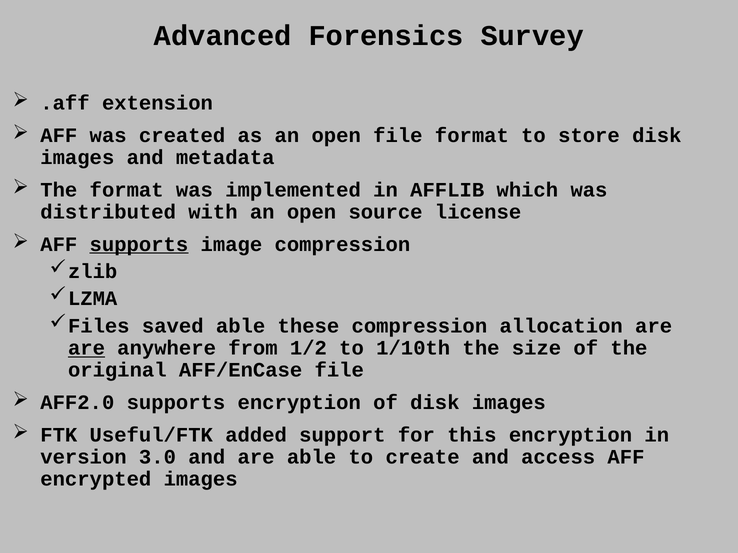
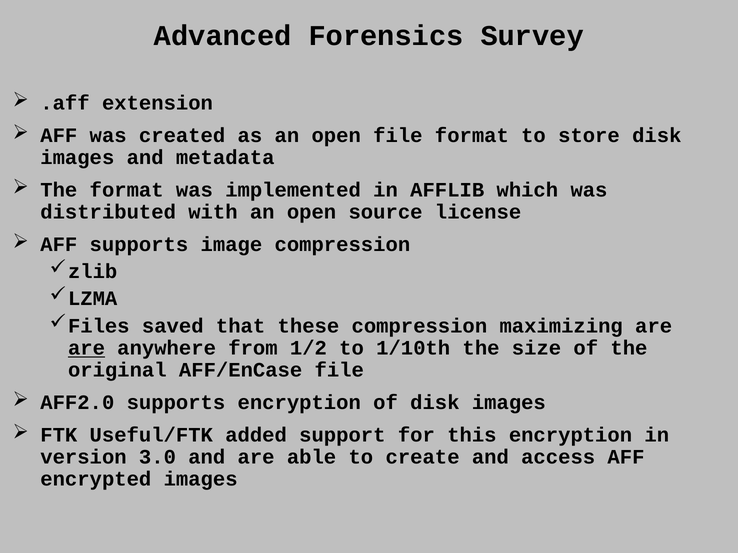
supports underline: present -> none (139, 244)
saved able: able -> that (241, 326)
allocation: allocation -> maximizing (561, 326)
